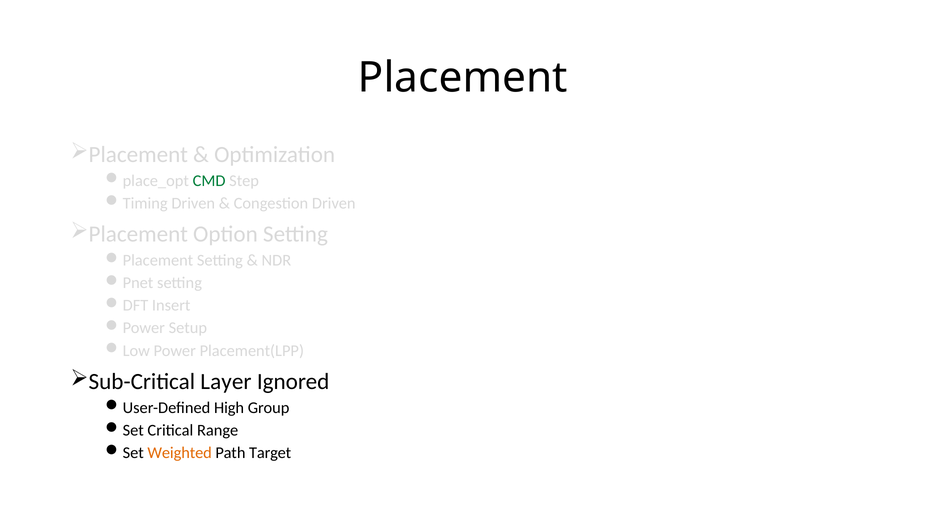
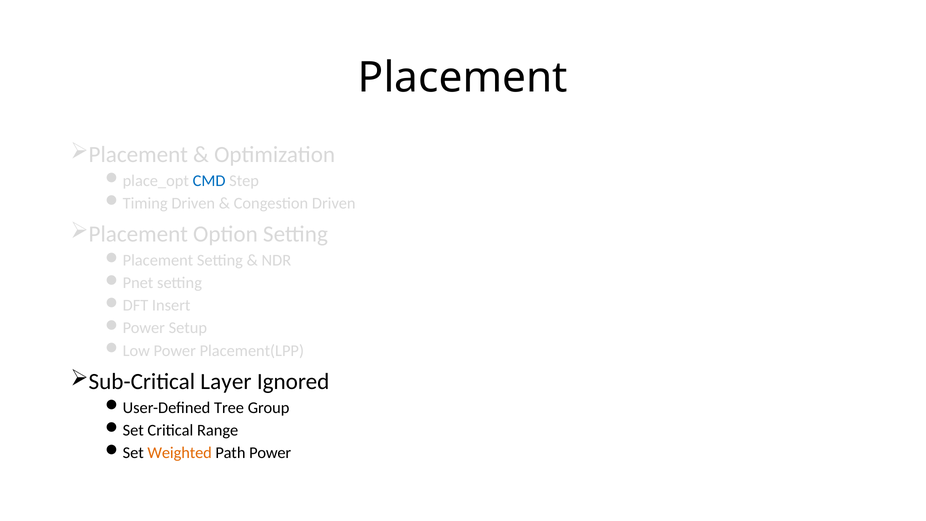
CMD colour: green -> blue (209, 181)
High: High -> Tree (229, 408)
Path Target: Target -> Power (270, 453)
